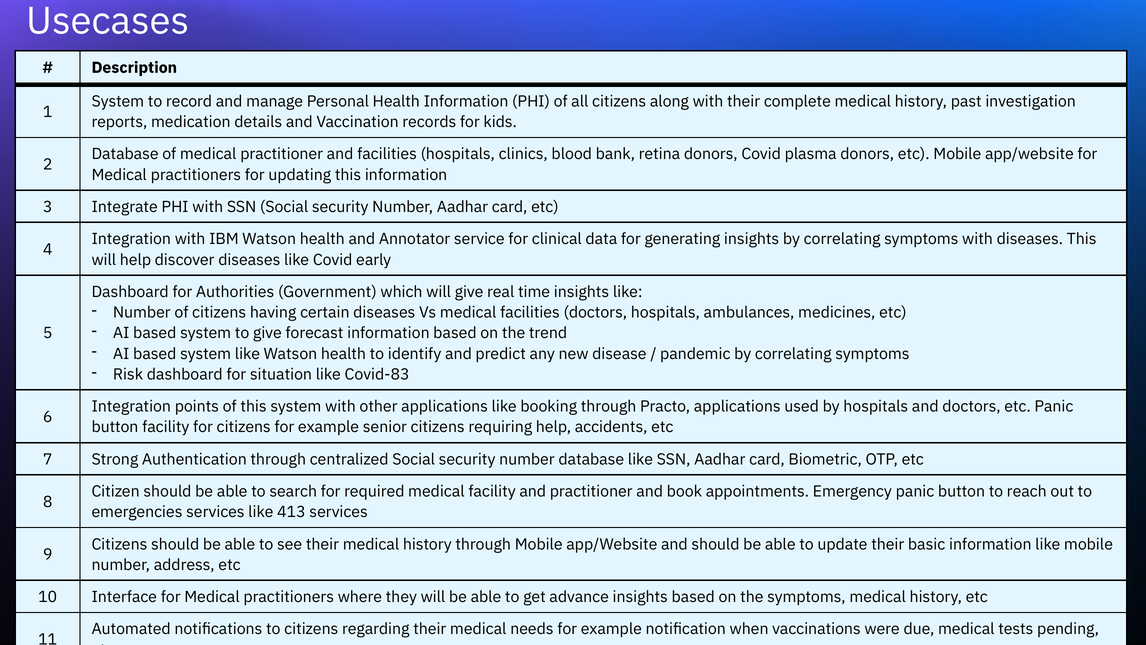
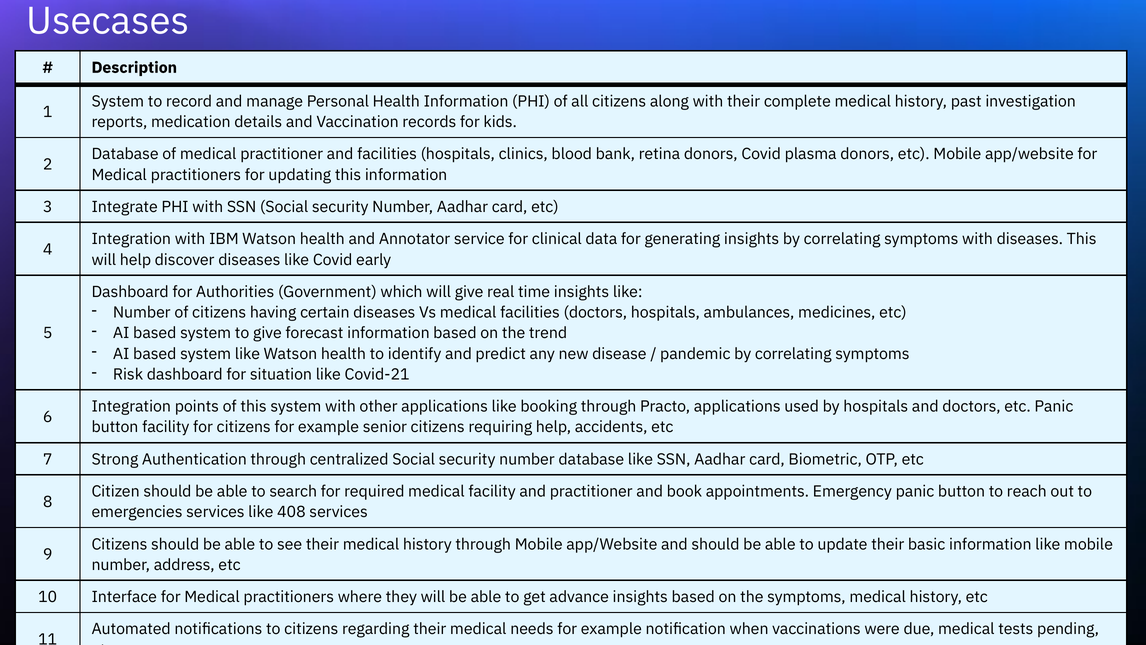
Covid-83: Covid-83 -> Covid-21 (377, 374)
413: 413 -> 408 (291, 512)
